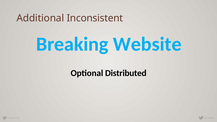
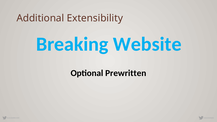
Inconsistent: Inconsistent -> Extensibility (95, 18)
Distributed: Distributed -> Prewritten (126, 73)
